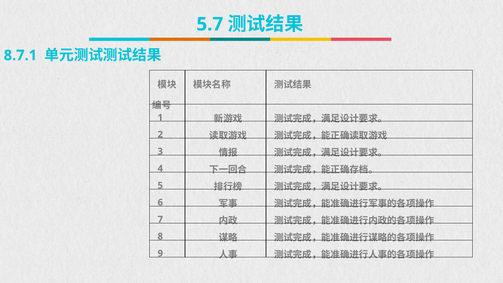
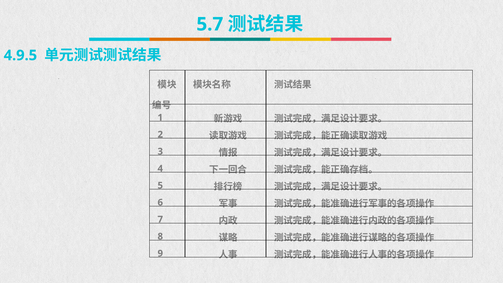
8.7.1: 8.7.1 -> 4.9.5 (20, 55)
